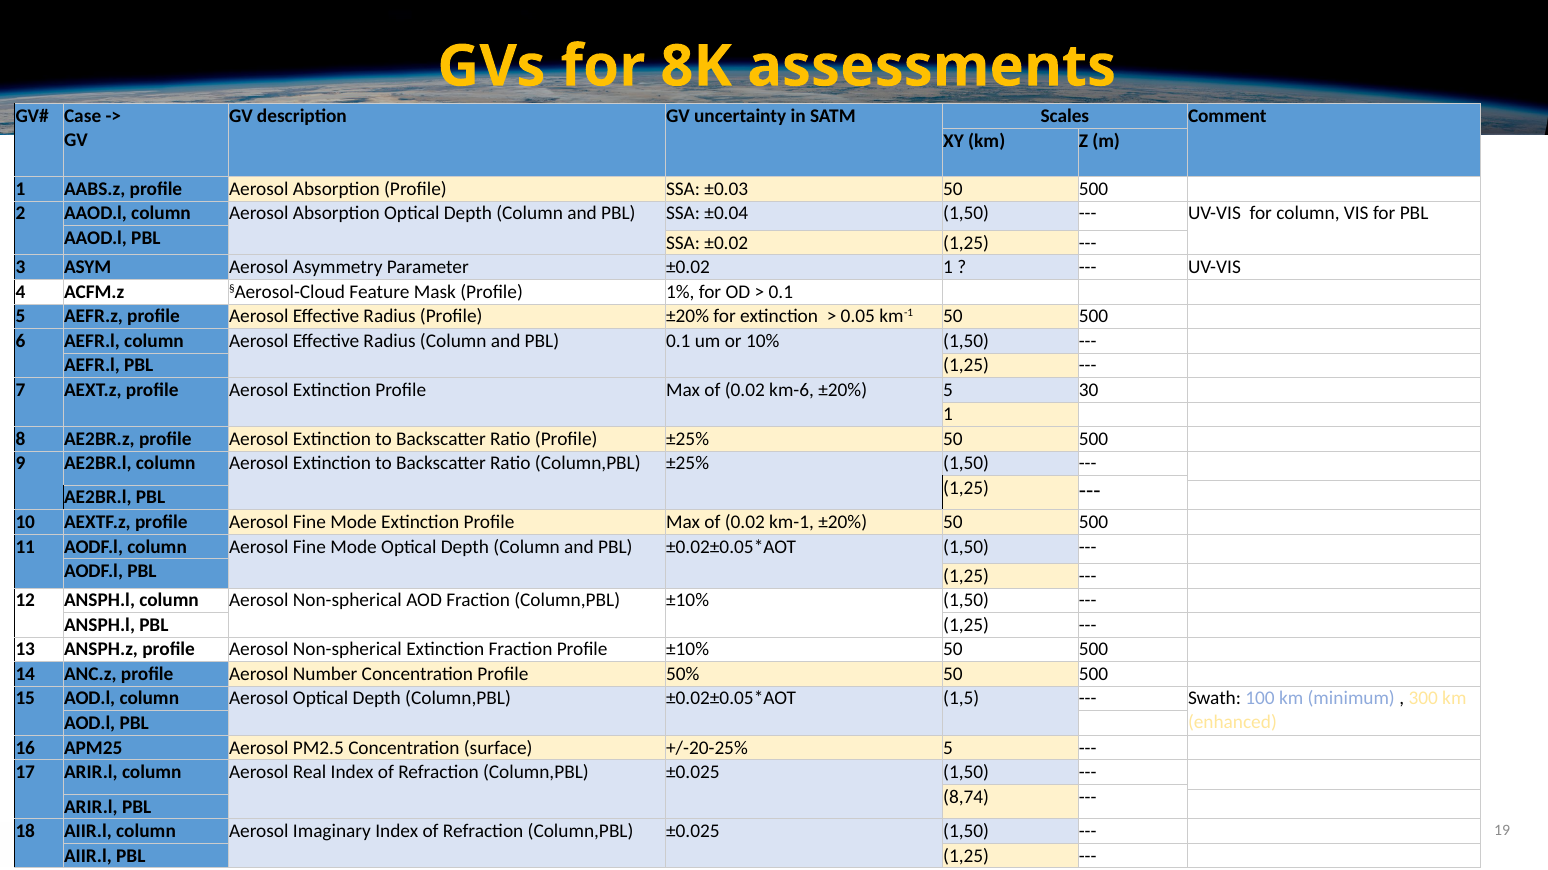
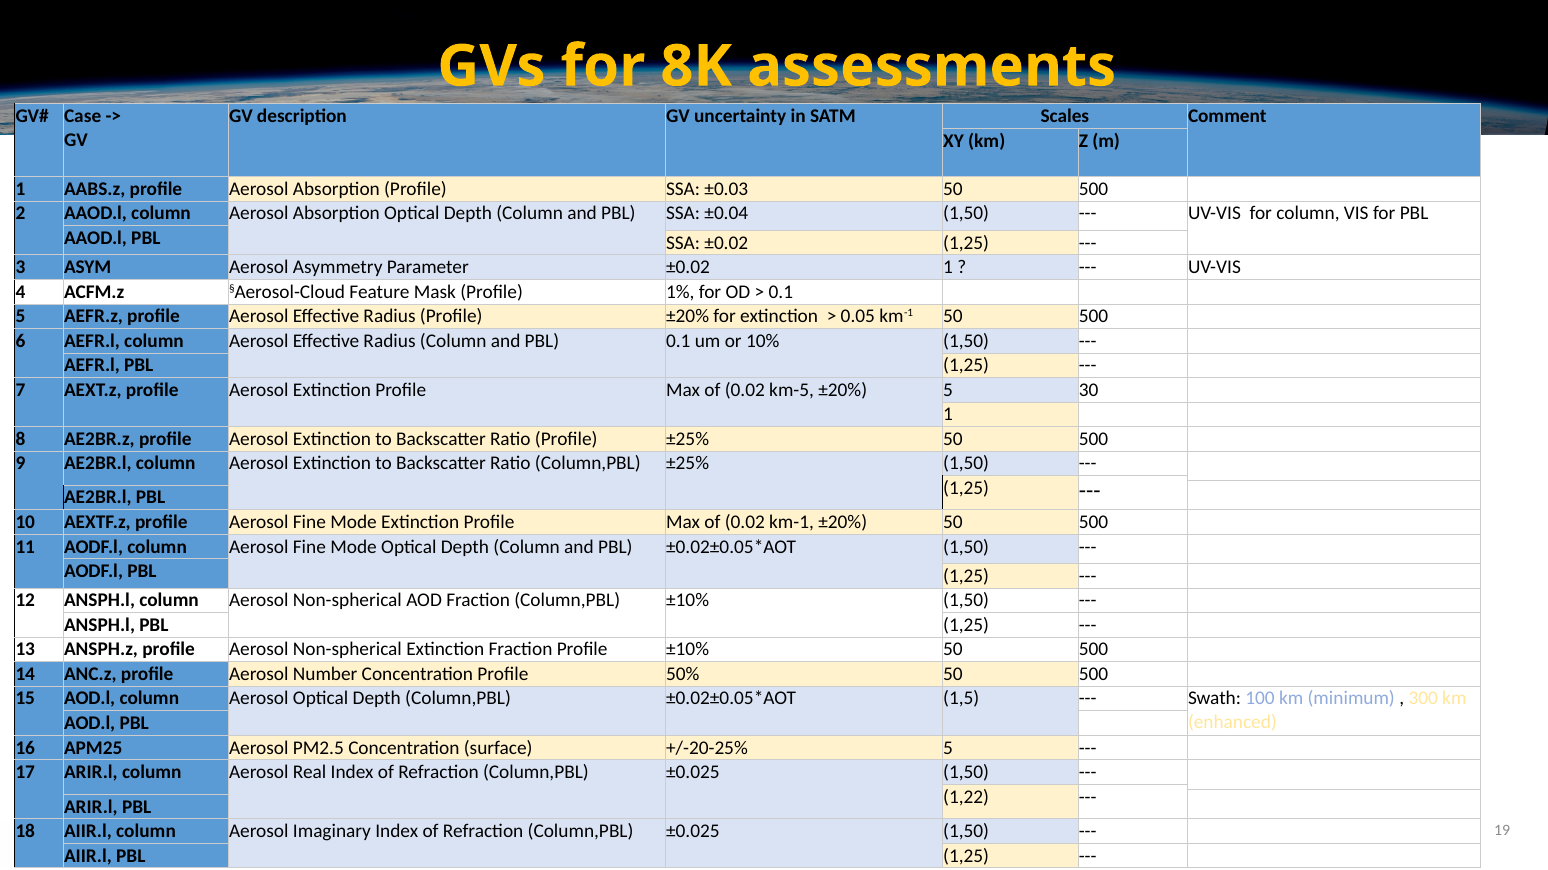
km-6: km-6 -> km-5 (792, 390)
8,74: 8,74 -> 1,22 (966, 798)
